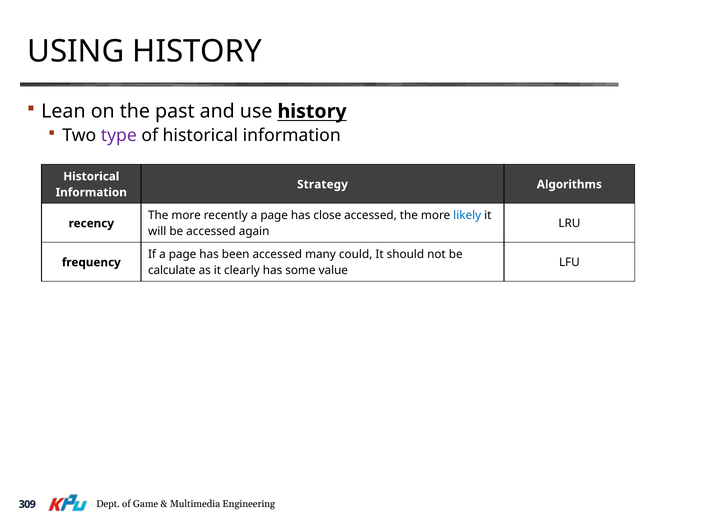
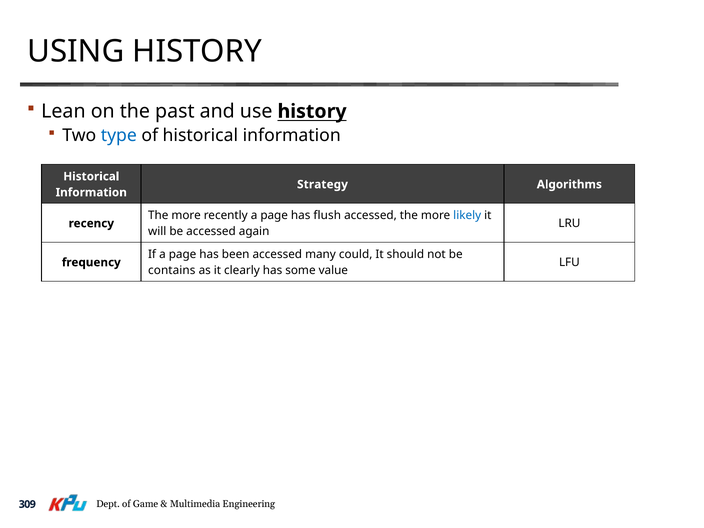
type colour: purple -> blue (119, 135)
close: close -> flush (327, 215)
calculate: calculate -> contains (172, 270)
